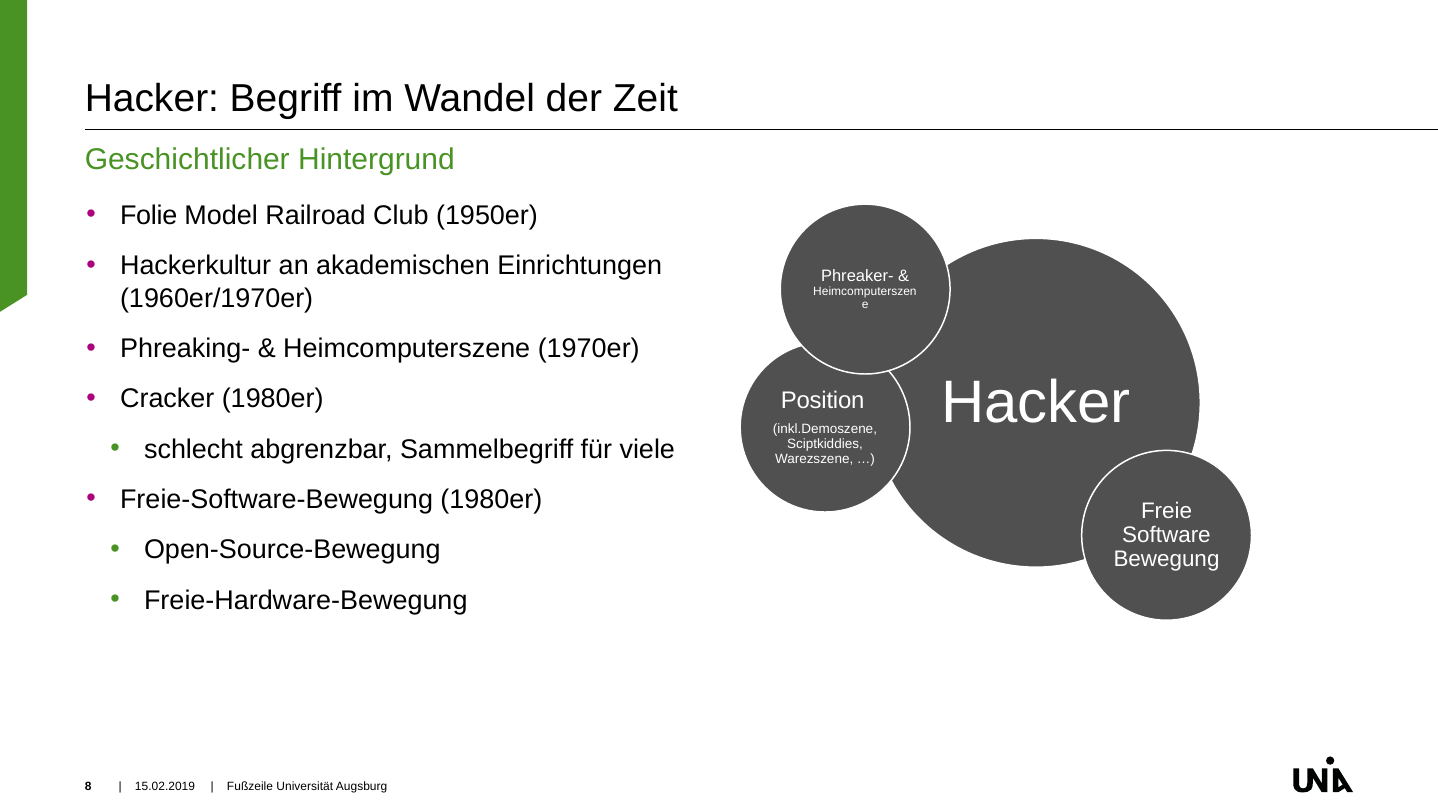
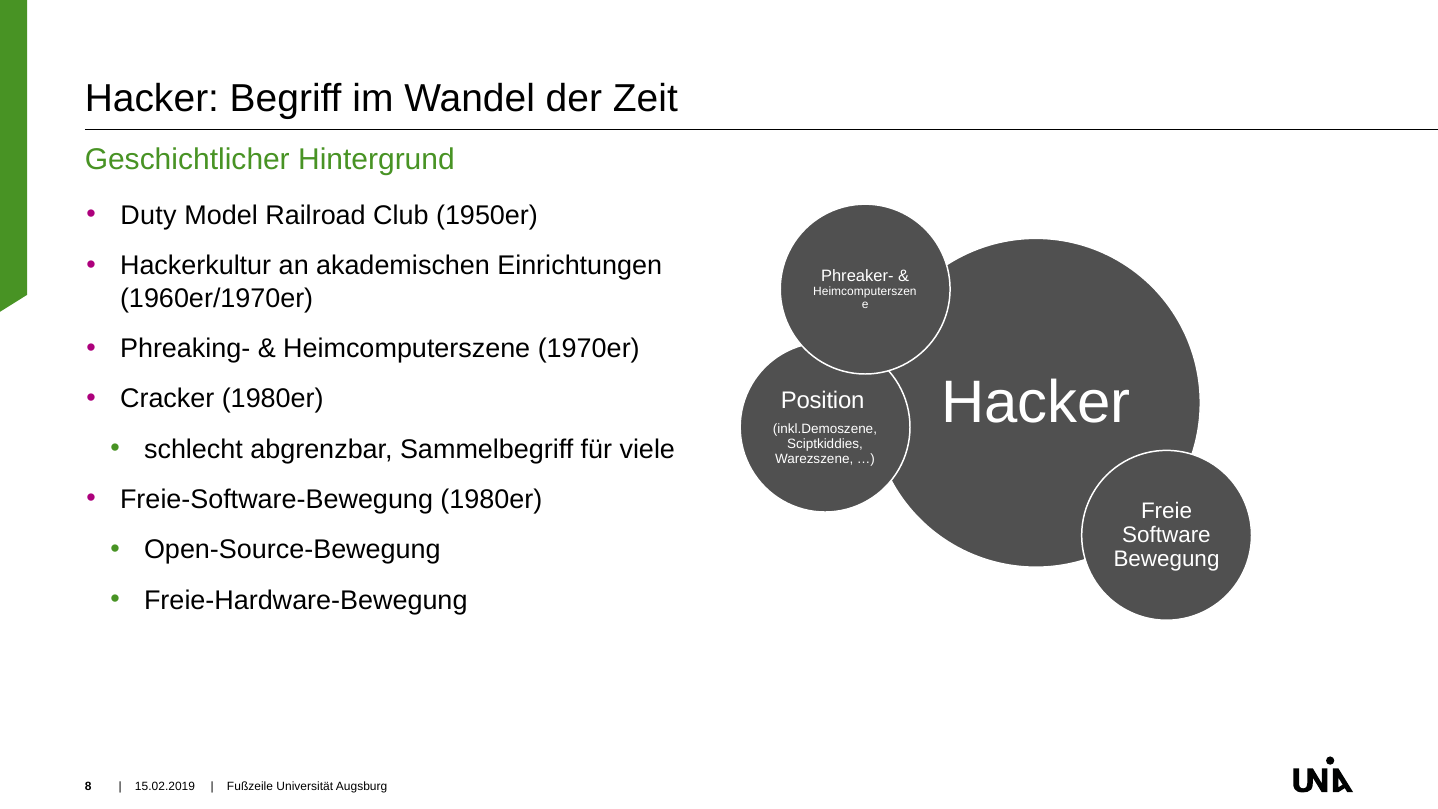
Folie: Folie -> Duty (148, 216)
